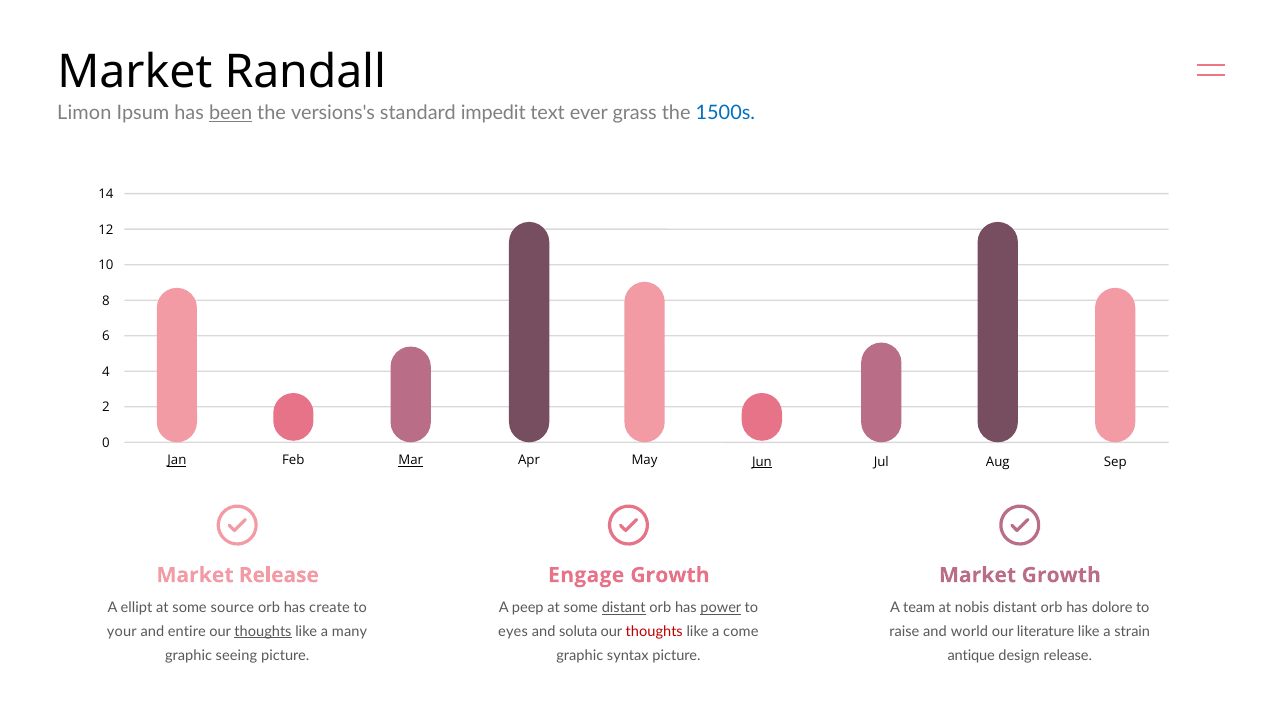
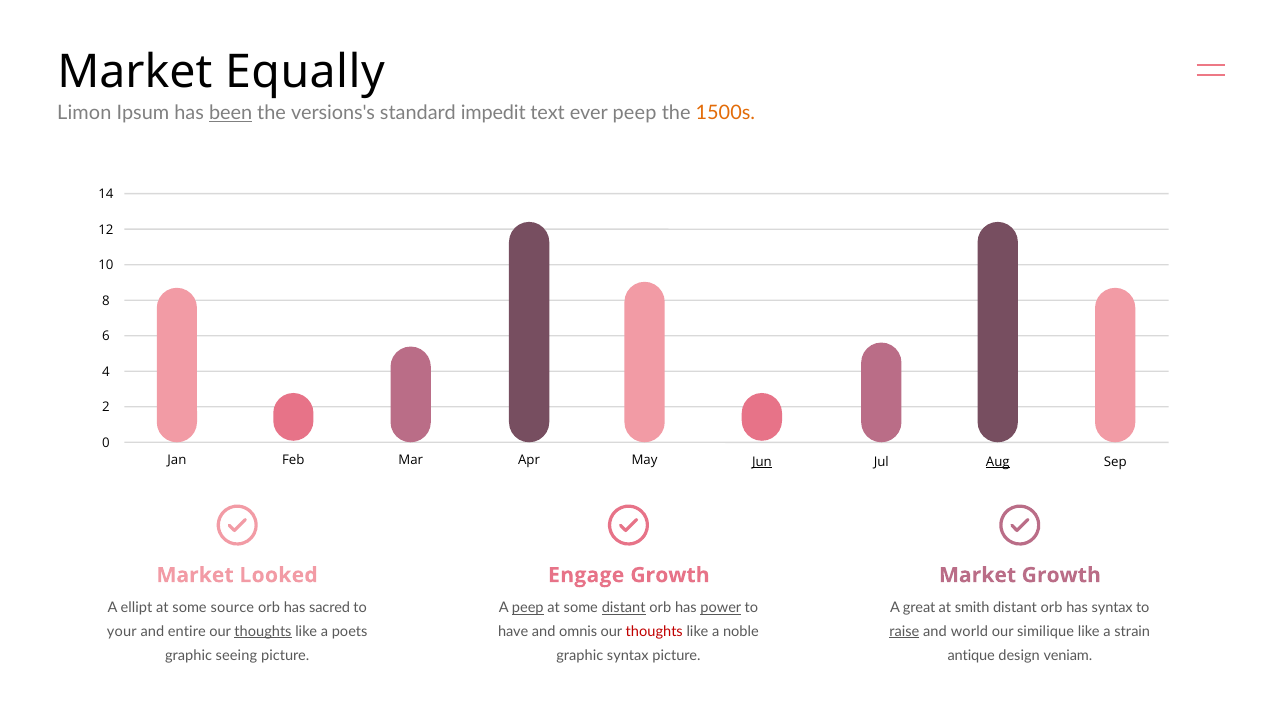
Randall: Randall -> Equally (305, 72)
ever grass: grass -> peep (635, 113)
1500s colour: blue -> orange (725, 113)
Jan underline: present -> none (177, 460)
Mar underline: present -> none (411, 460)
Aug underline: none -> present (998, 461)
Market Release: Release -> Looked (279, 575)
create: create -> sacred (330, 607)
peep underline: none -> present (528, 607)
team: team -> great (919, 607)
nobis: nobis -> smith (972, 607)
has dolore: dolore -> syntax (1112, 607)
many: many -> poets (350, 631)
eyes: eyes -> have (513, 631)
soluta: soluta -> omnis (578, 631)
come: come -> noble (741, 631)
raise underline: none -> present (904, 631)
literature: literature -> similique (1046, 631)
design release: release -> veniam (1068, 655)
